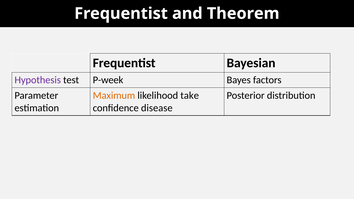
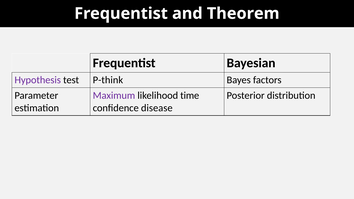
P-week: P-week -> P-think (108, 80)
Maximum colour: orange -> purple (114, 95)
take: take -> time (190, 95)
